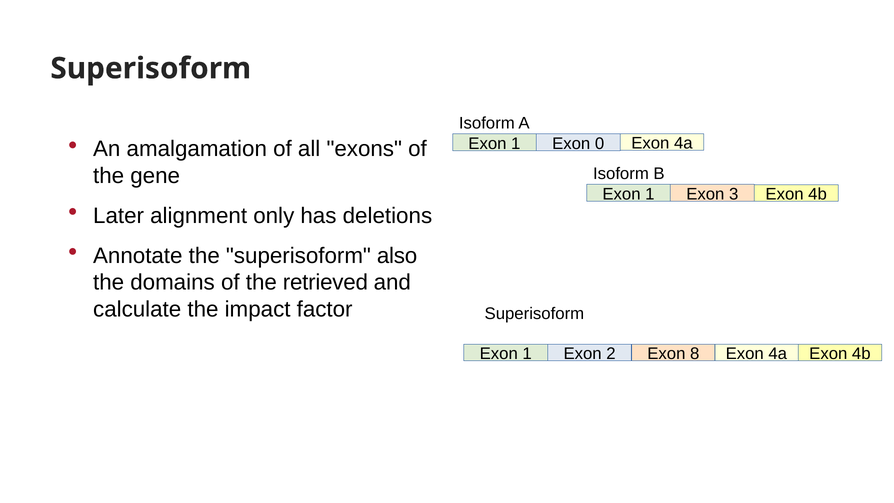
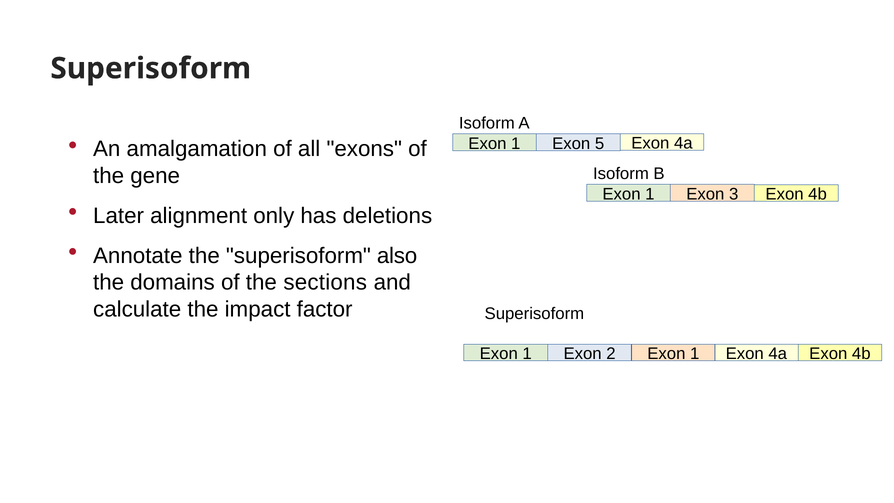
0: 0 -> 5 (600, 143)
retrieved: retrieved -> sections (325, 283)
2 Exon 8: 8 -> 1 (695, 354)
